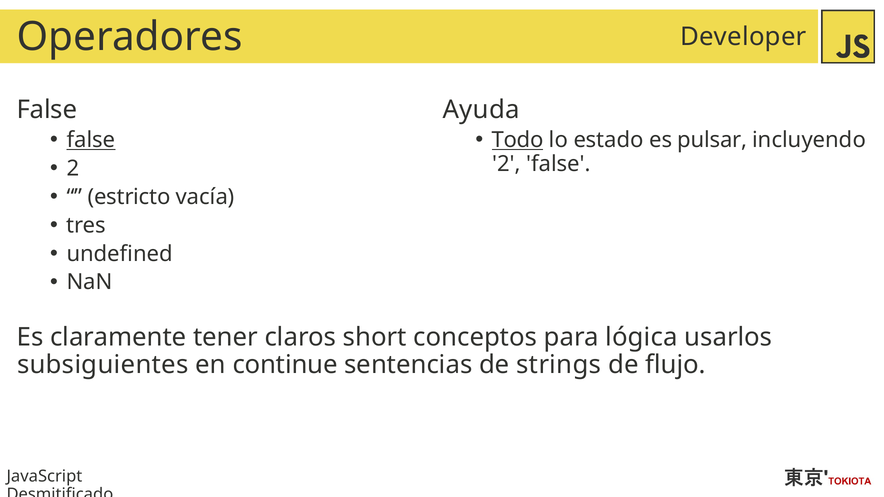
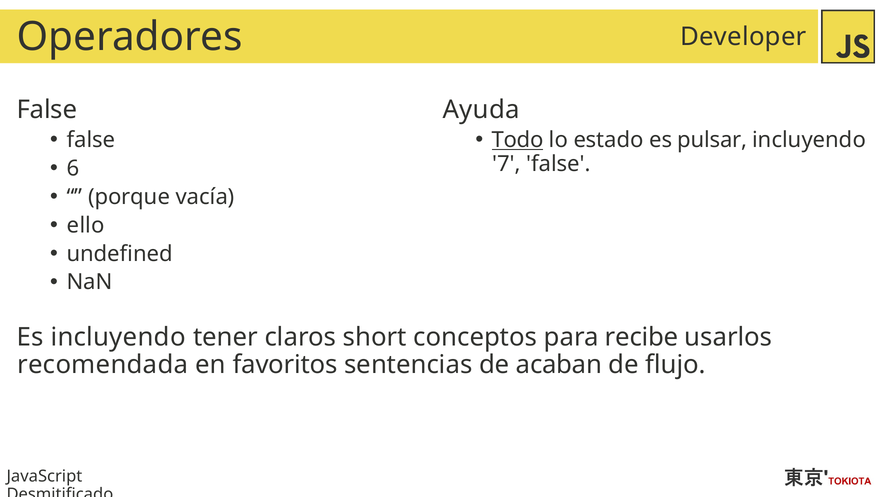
false underline: present -> none (91, 140)
2: 2 -> 6 (73, 169)
2: 2 -> 7 (506, 164)
estricto: estricto -> porque (129, 197)
tres: tres -> ello (86, 225)
Es claramente: claramente -> incluyendo (118, 337)
lógica: lógica -> recibe (642, 337)
subsiguientes: subsiguientes -> recomendada (103, 365)
continue: continue -> favoritos (285, 365)
strings: strings -> acaban (559, 365)
